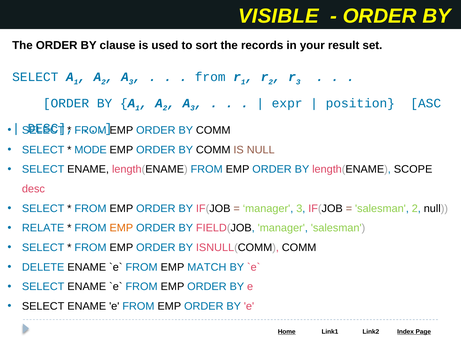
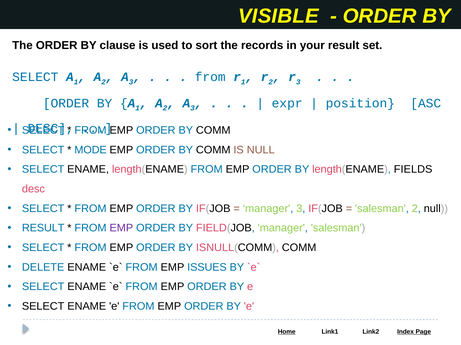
SCOPE: SCOPE -> FIELDS (413, 170)
RELATE: RELATE -> RESULT (43, 229)
EMP colour: orange -> purple (121, 229)
MATCH: MATCH -> ISSUES (207, 268)
